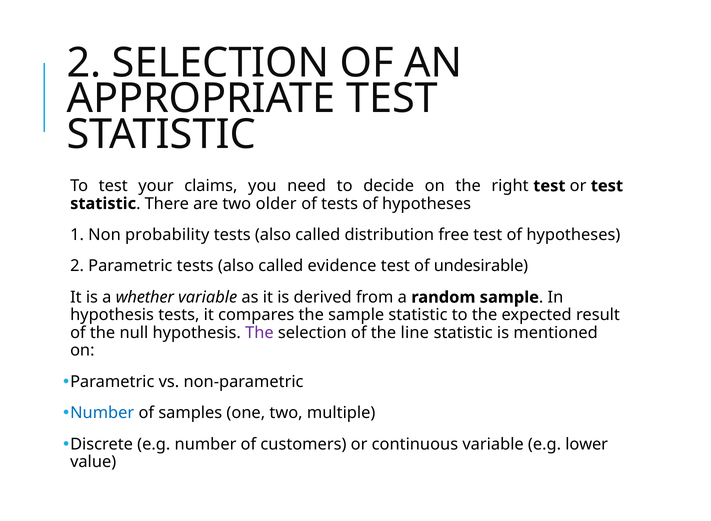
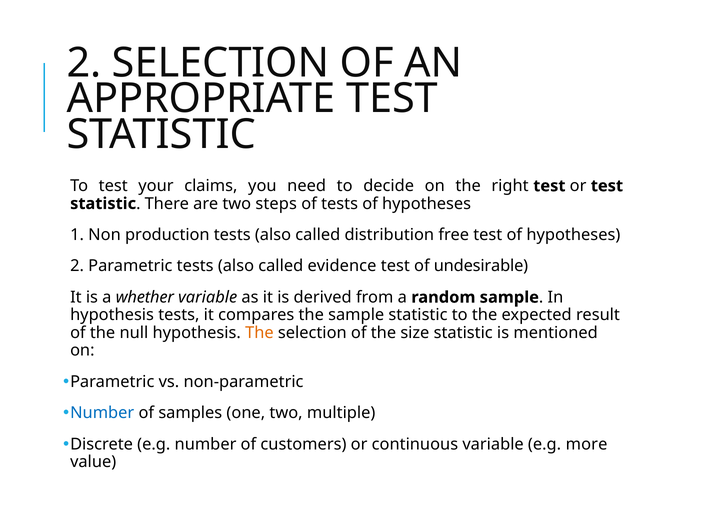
older: older -> steps (276, 204)
probability: probability -> production (167, 235)
The colour: purple -> orange (259, 333)
line: line -> size (415, 333)
lower: lower -> more (587, 444)
